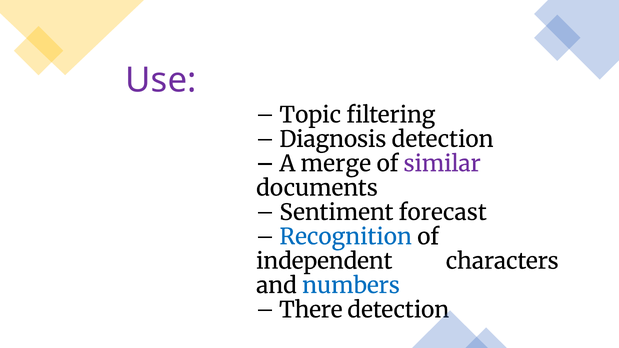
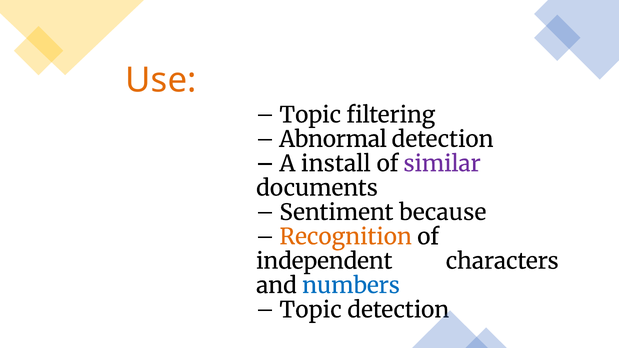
Use colour: purple -> orange (161, 80)
Diagnosis: Diagnosis -> Abnormal (333, 140)
merge: merge -> install (336, 164)
forecast: forecast -> because (443, 213)
Recognition colour: blue -> orange (346, 237)
There: There -> Topic (311, 310)
